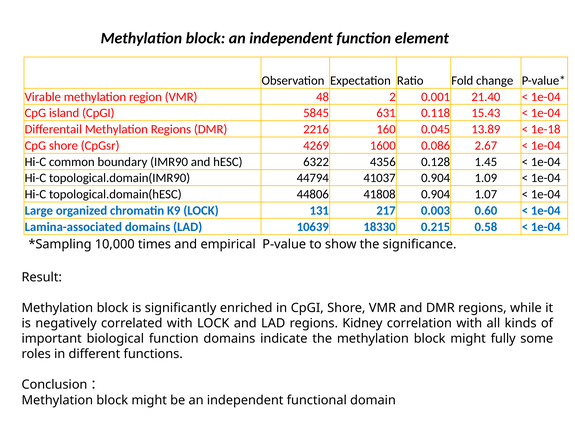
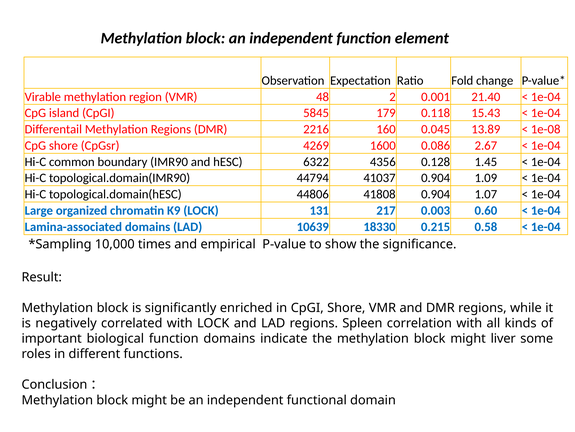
631: 631 -> 179 (386, 113)
1e-18: 1e-18 -> 1e-08 (546, 129)
Kidney: Kidney -> Spleen (362, 323)
fully: fully -> liver (503, 338)
